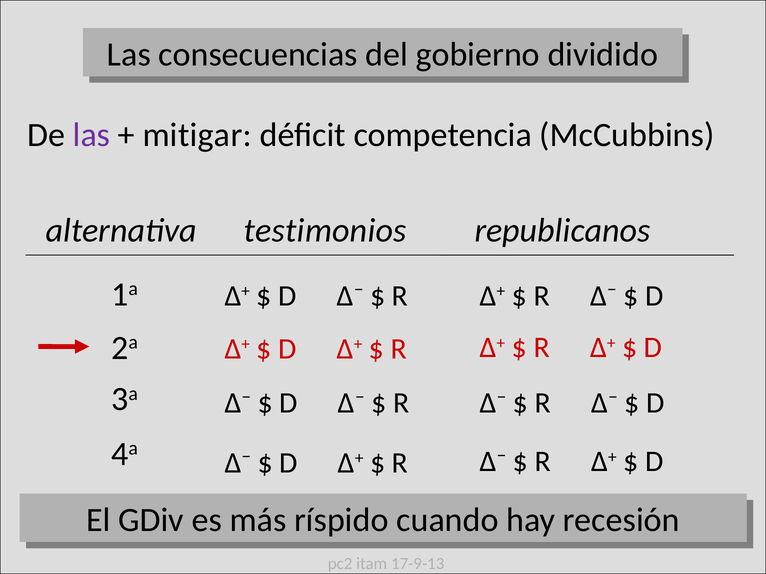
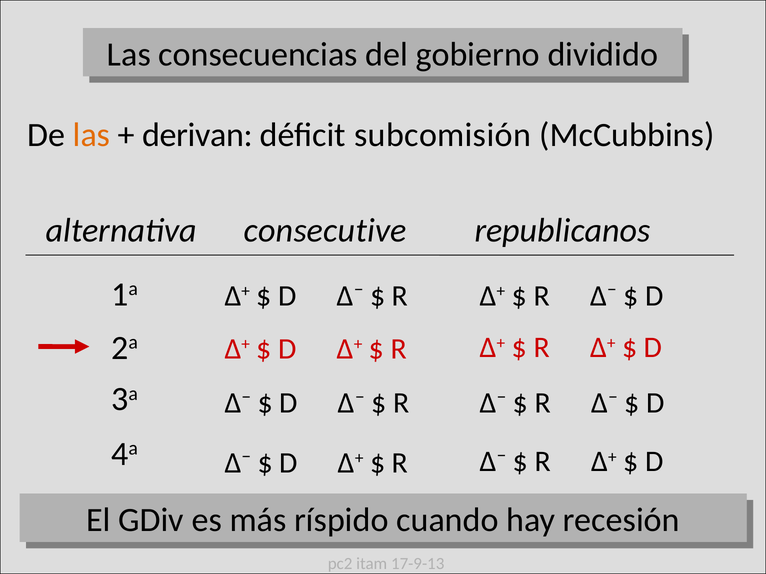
las colour: purple -> orange (91, 135)
mitigar: mitigar -> derivan (197, 135)
competencia: competencia -> subcomisión (443, 135)
testimonios: testimonios -> consecutive (325, 231)
